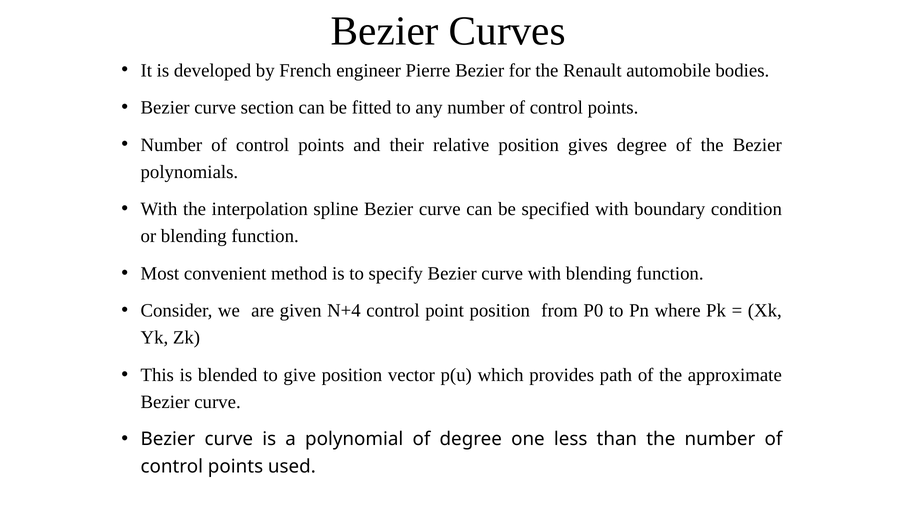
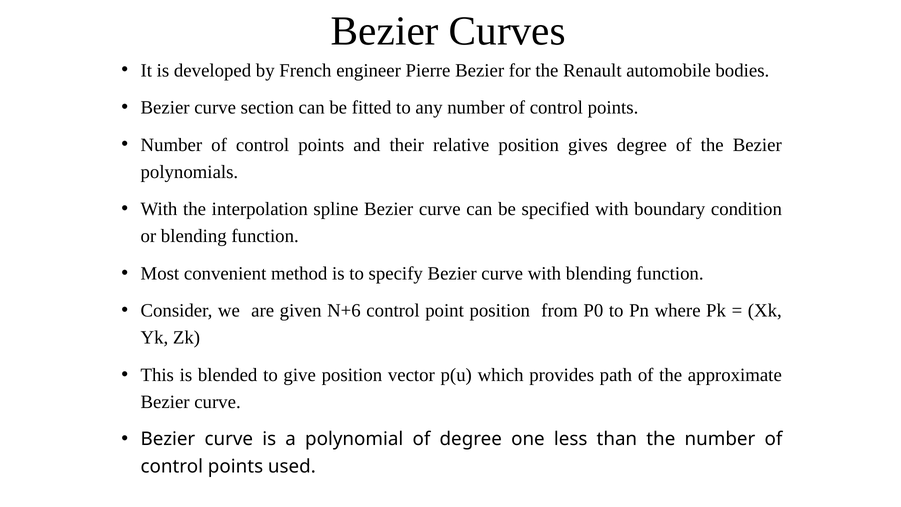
N+4: N+4 -> N+6 (344, 311)
